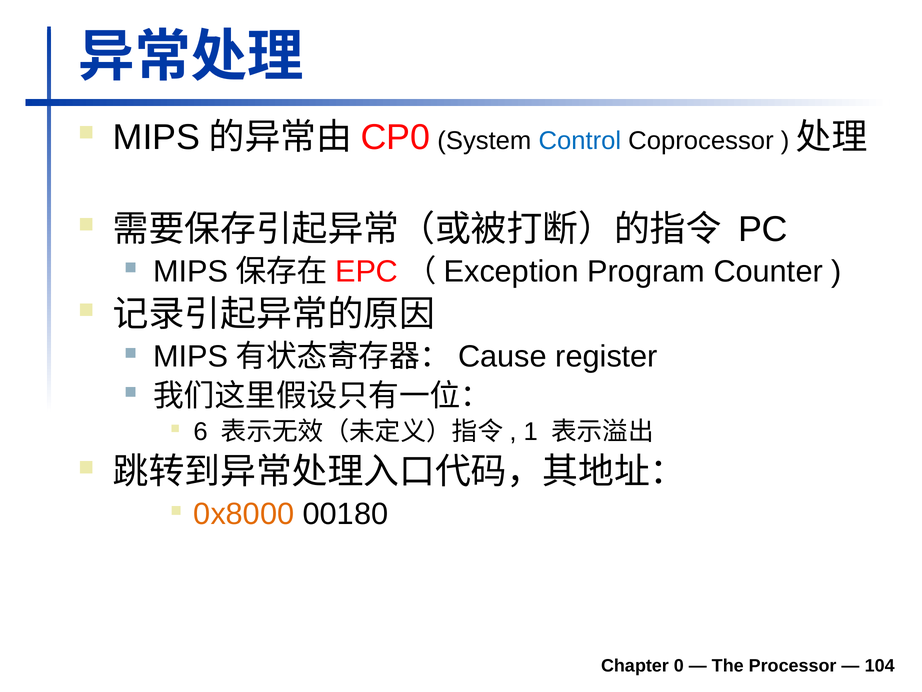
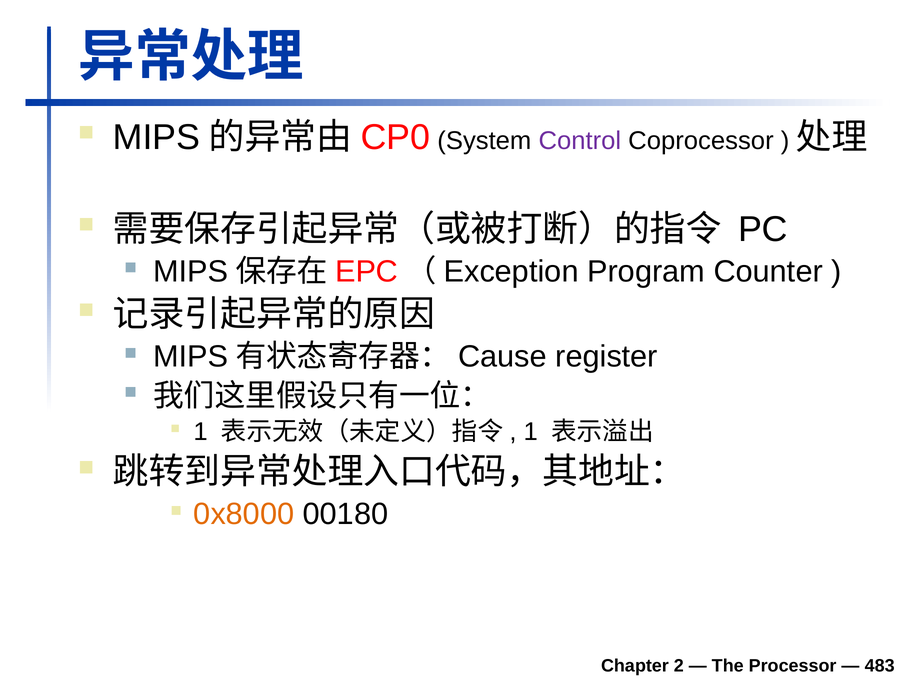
Control colour: blue -> purple (580, 141)
6: 6 -> 1 (201, 431)
0: 0 -> 2 (679, 666)
104: 104 -> 483 (880, 666)
